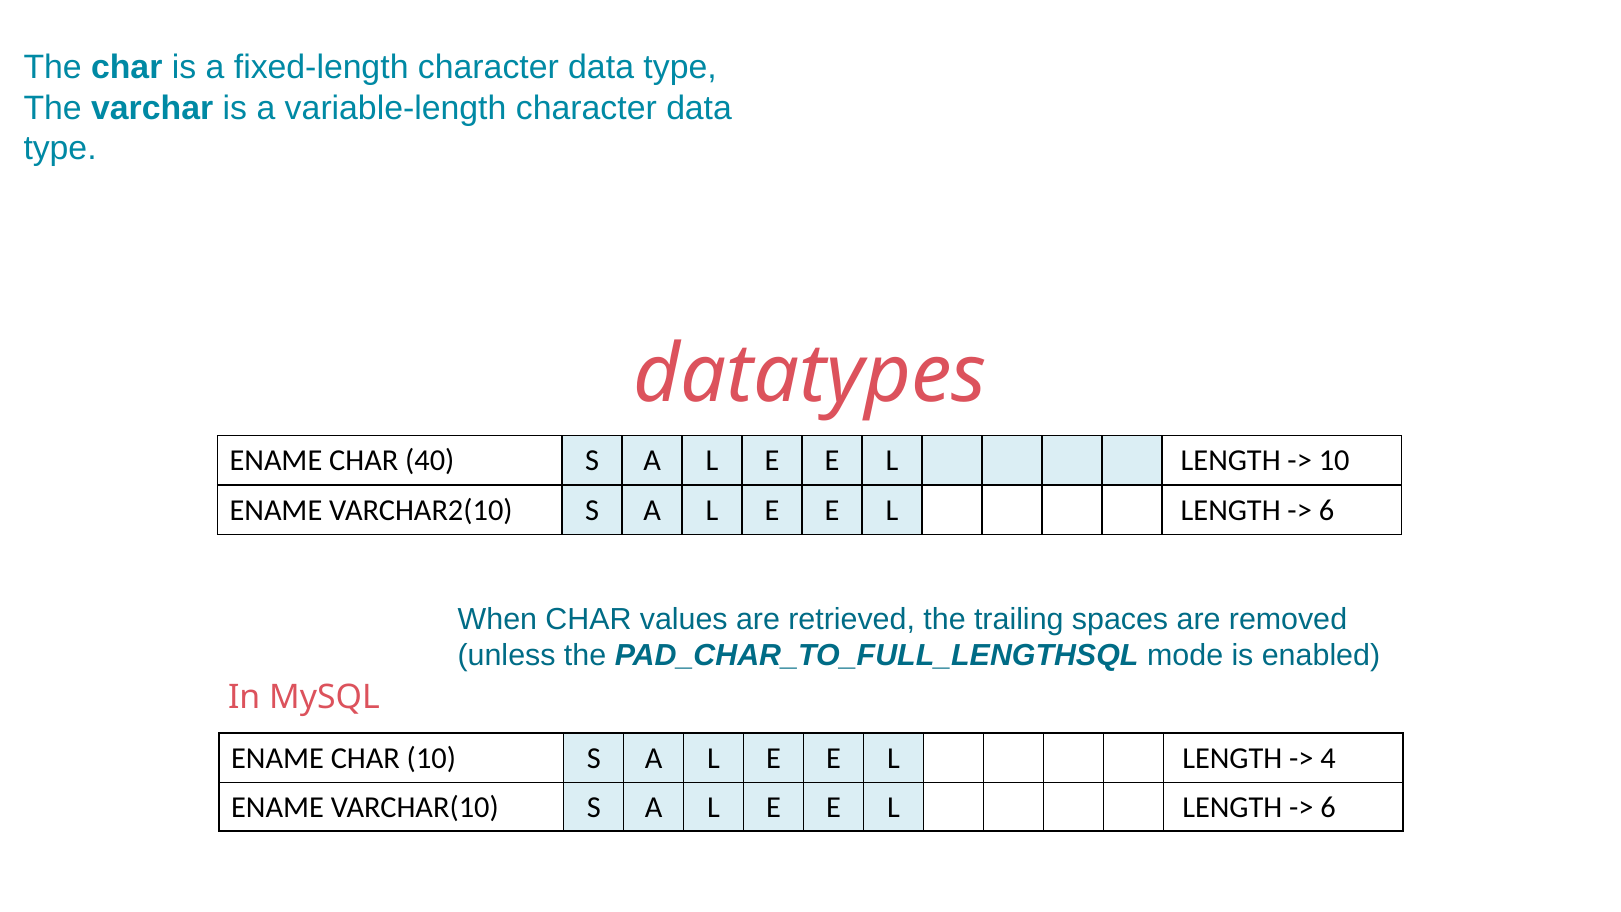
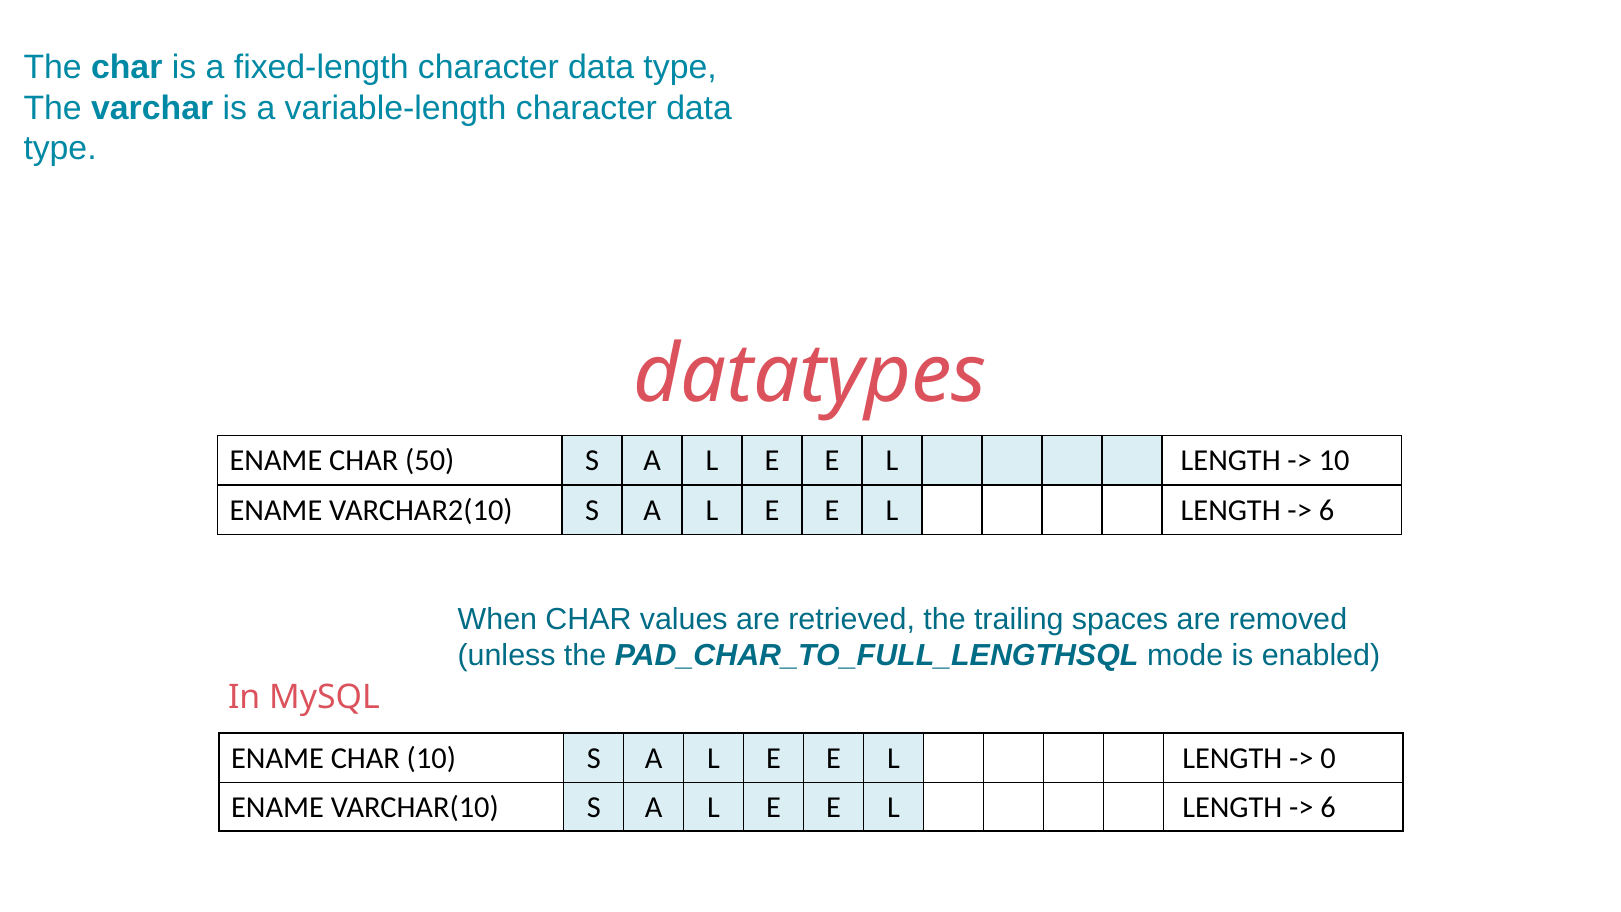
40: 40 -> 50 (430, 461)
4: 4 -> 0 (1328, 758)
